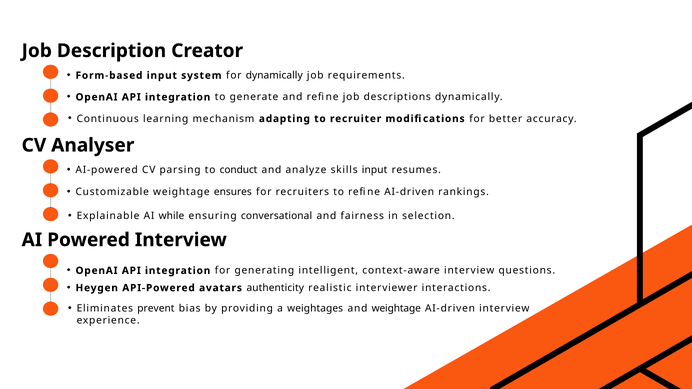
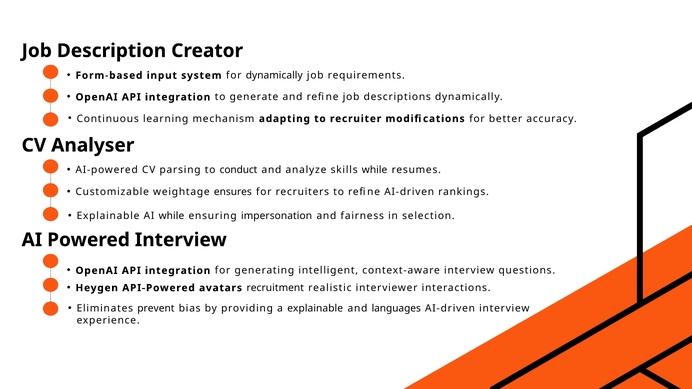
skills input: input -> while (375, 170)
conversational: conversational -> impersonation (277, 216)
authenticity: authenticity -> recruitment (275, 288)
a weightages: weightages -> explainable (315, 309)
and weightage: weightage -> languages (396, 309)
